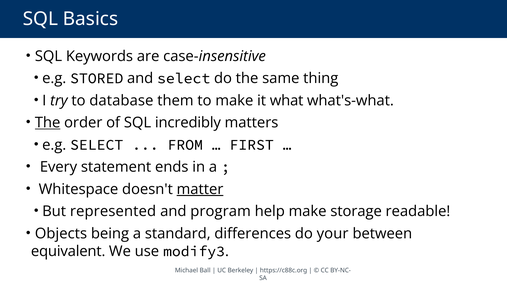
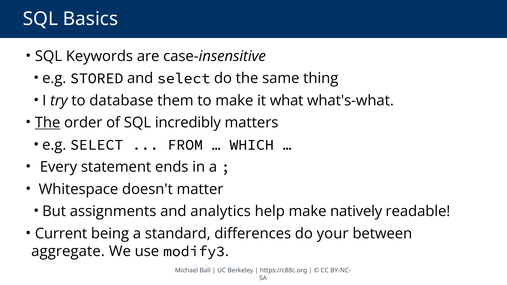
FIRST: FIRST -> WHICH (252, 145)
matter underline: present -> none (200, 189)
represented: represented -> assignments (113, 211)
program: program -> analytics (221, 211)
storage: storage -> natively (356, 211)
Objects: Objects -> Current (61, 234)
equivalent: equivalent -> aggregate (68, 251)
